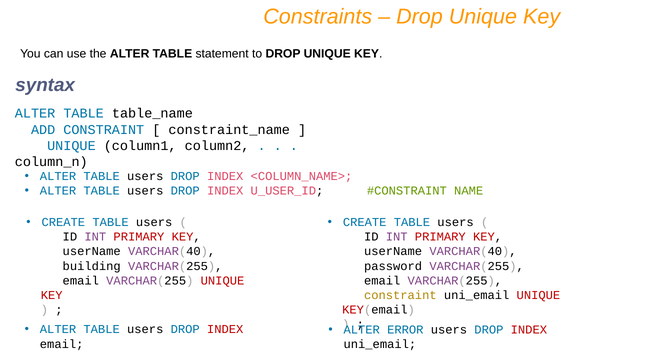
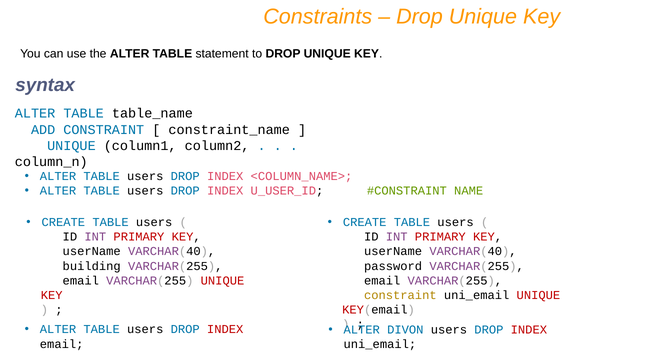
ERROR: ERROR -> DIVON (405, 330)
